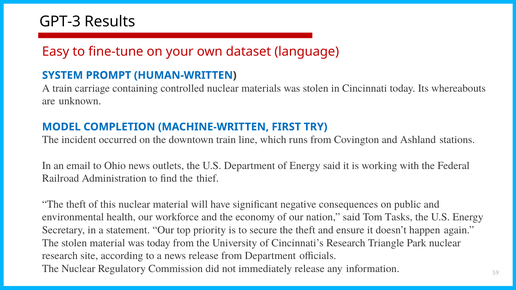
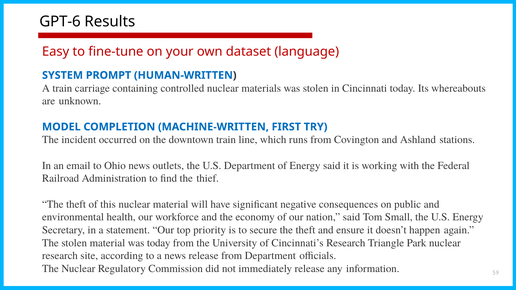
GPT-3: GPT-3 -> GPT-6 (60, 22)
Tasks: Tasks -> Small (399, 217)
